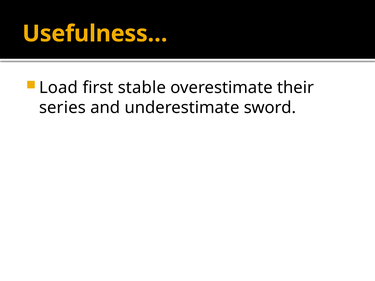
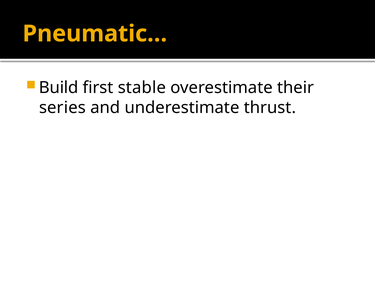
Usefulness…: Usefulness… -> Pneumatic… (95, 34)
Load: Load -> Build (59, 88)
sword: sword -> thrust (270, 108)
